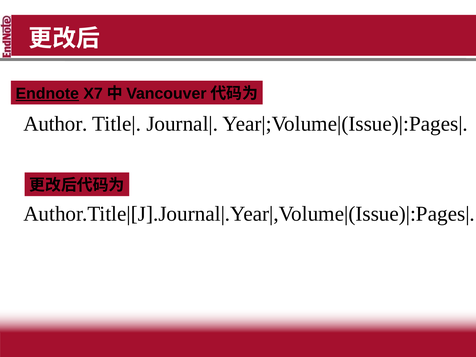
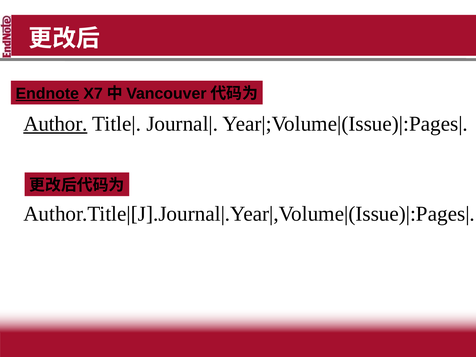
Author underline: none -> present (55, 124)
